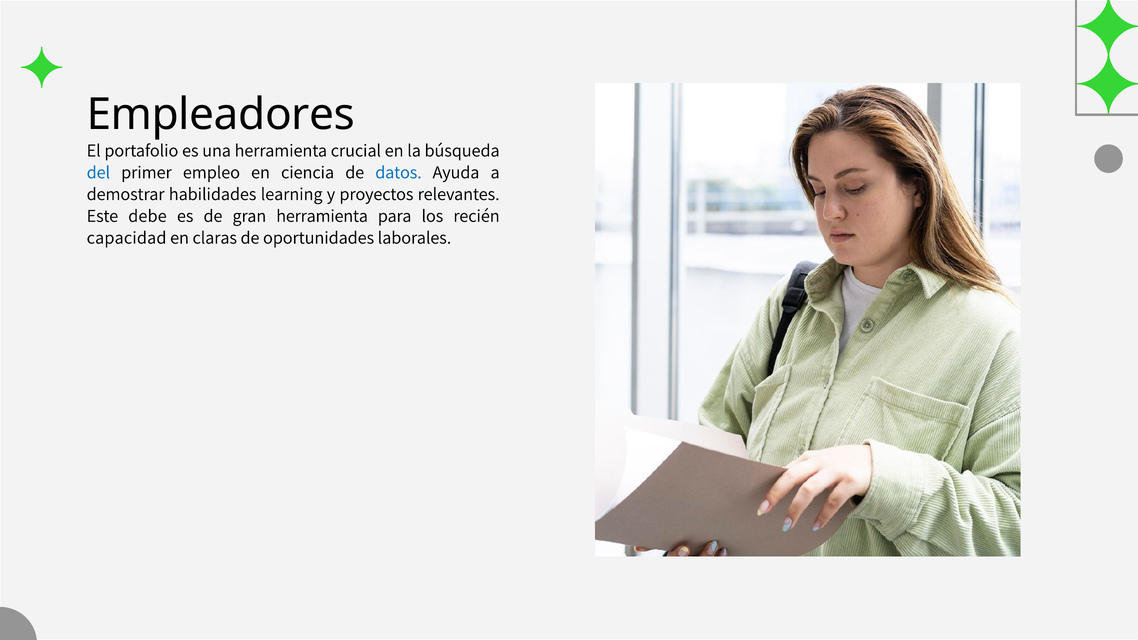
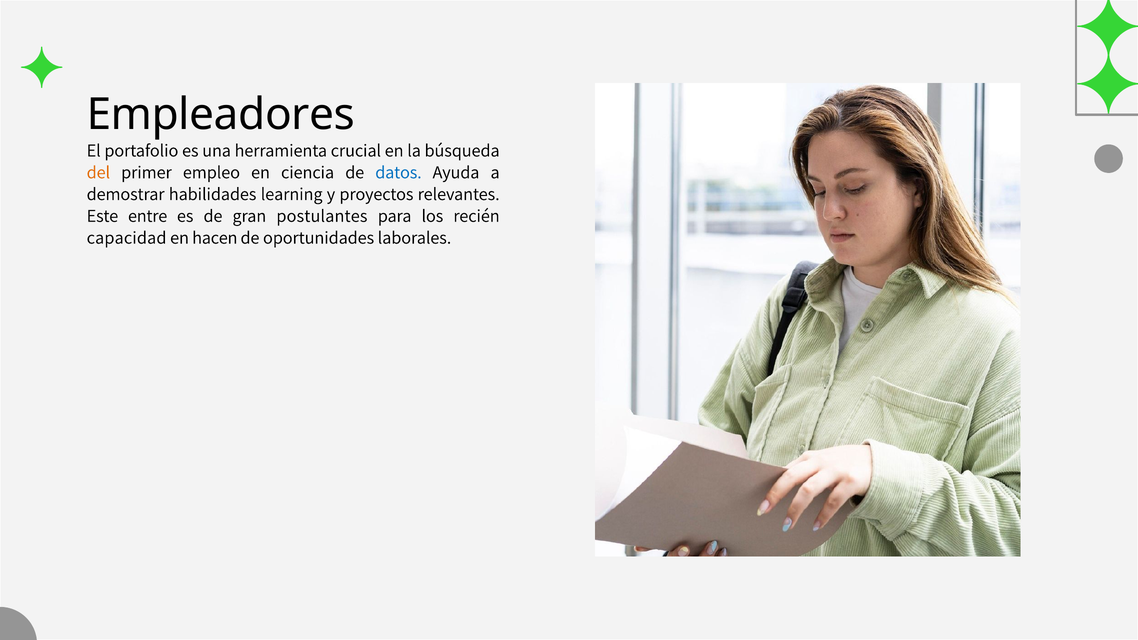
del colour: blue -> orange (98, 172)
debe: debe -> entre (148, 216)
gran herramienta: herramienta -> postulantes (322, 216)
claras: claras -> hacen (215, 238)
